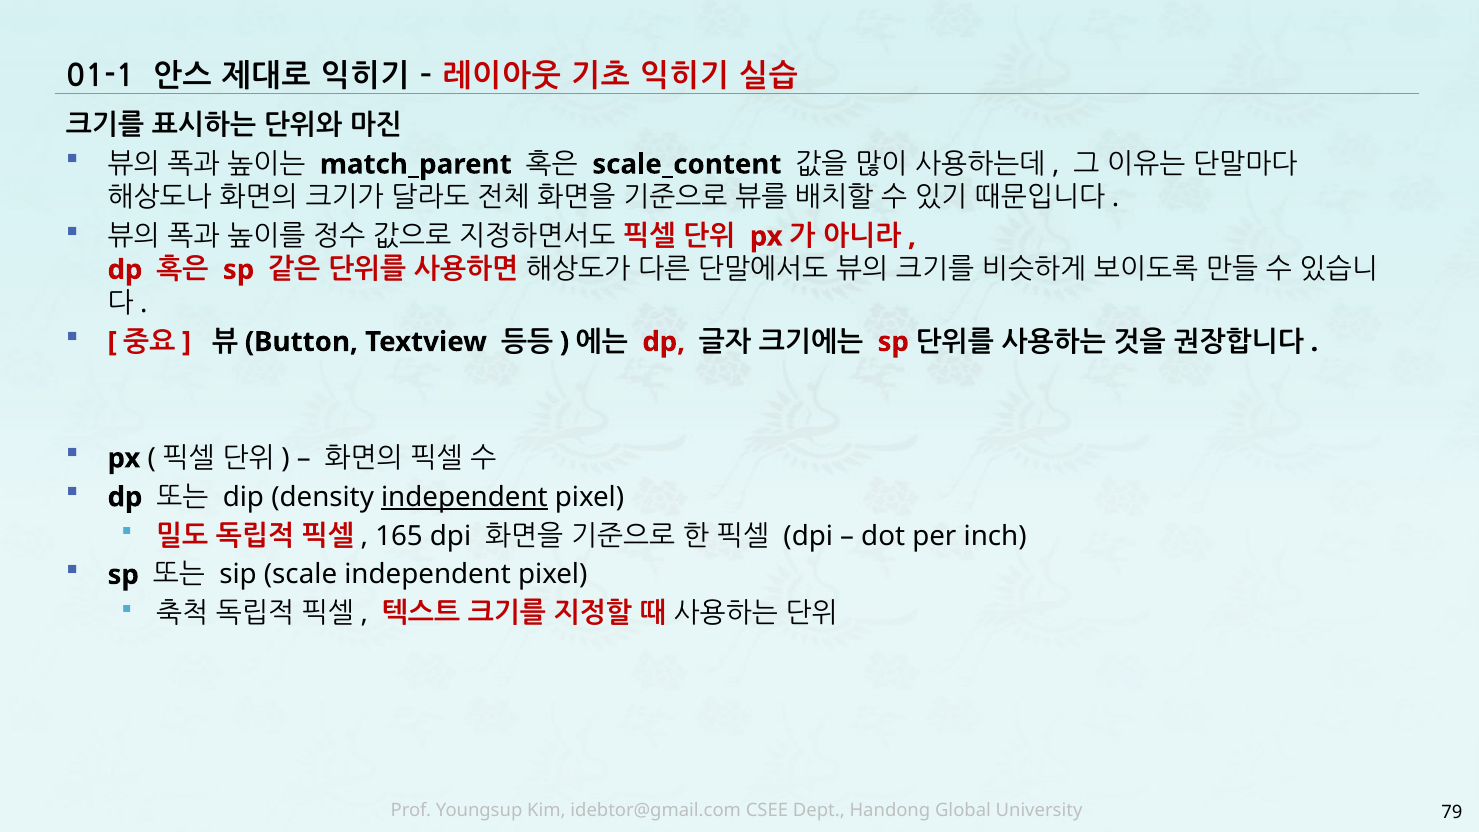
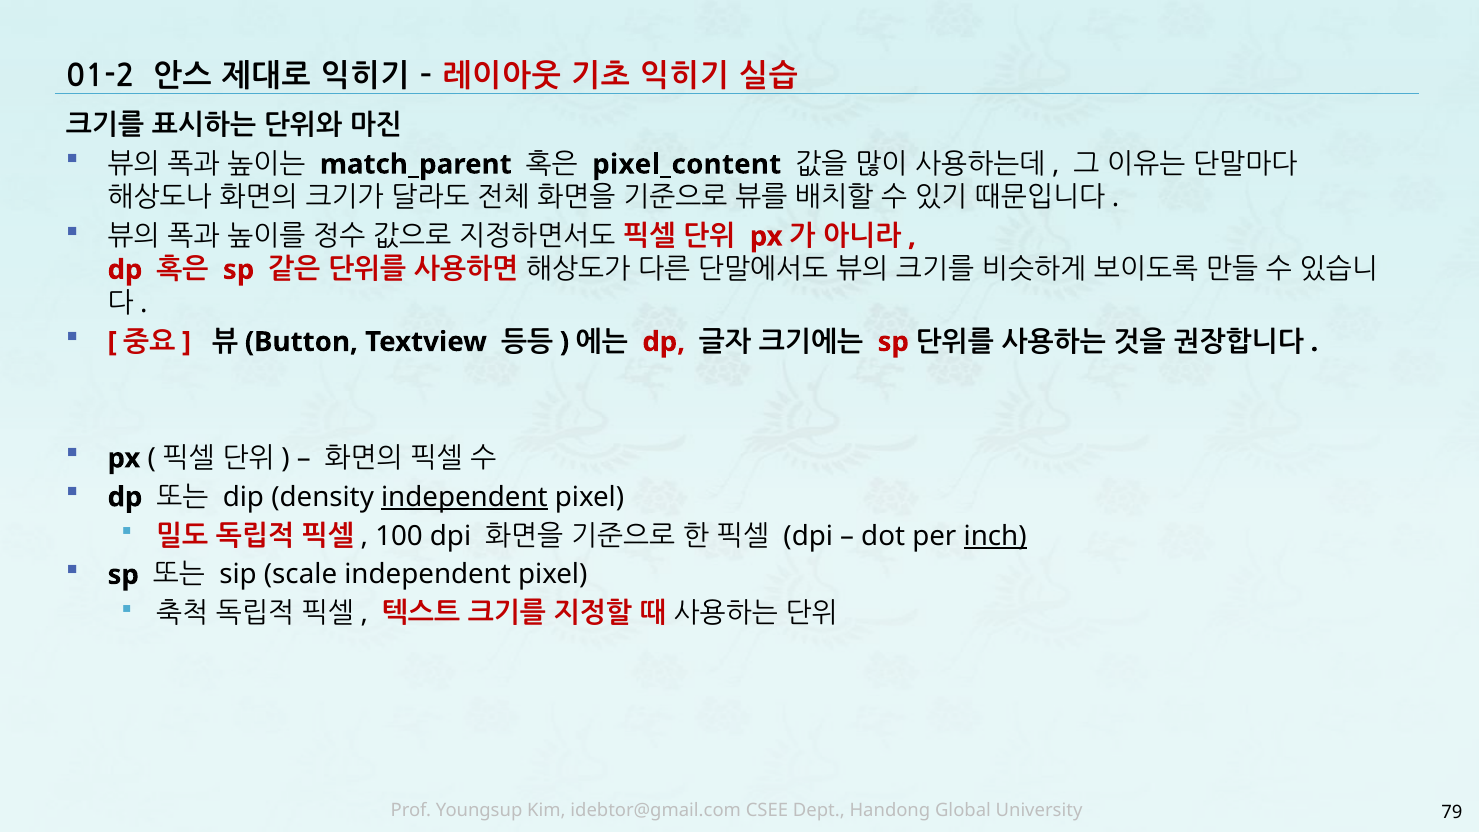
01-1: 01-1 -> 01-2 (101, 76)
scale_content: scale_content -> pixel_content (687, 164)
165: 165 -> 100 (399, 536)
inch underline: none -> present (995, 536)
